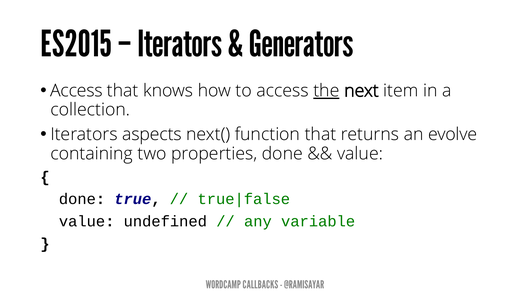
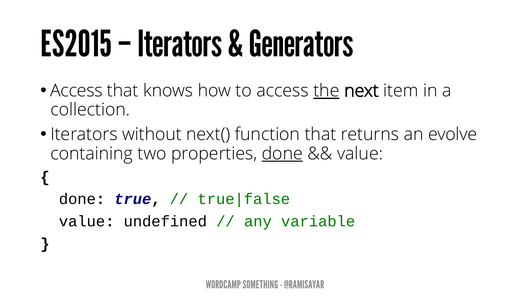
aspects: aspects -> without (152, 134)
done underline: none -> present (282, 154)
CALLBACKS: CALLBACKS -> SOMETHING (260, 285)
